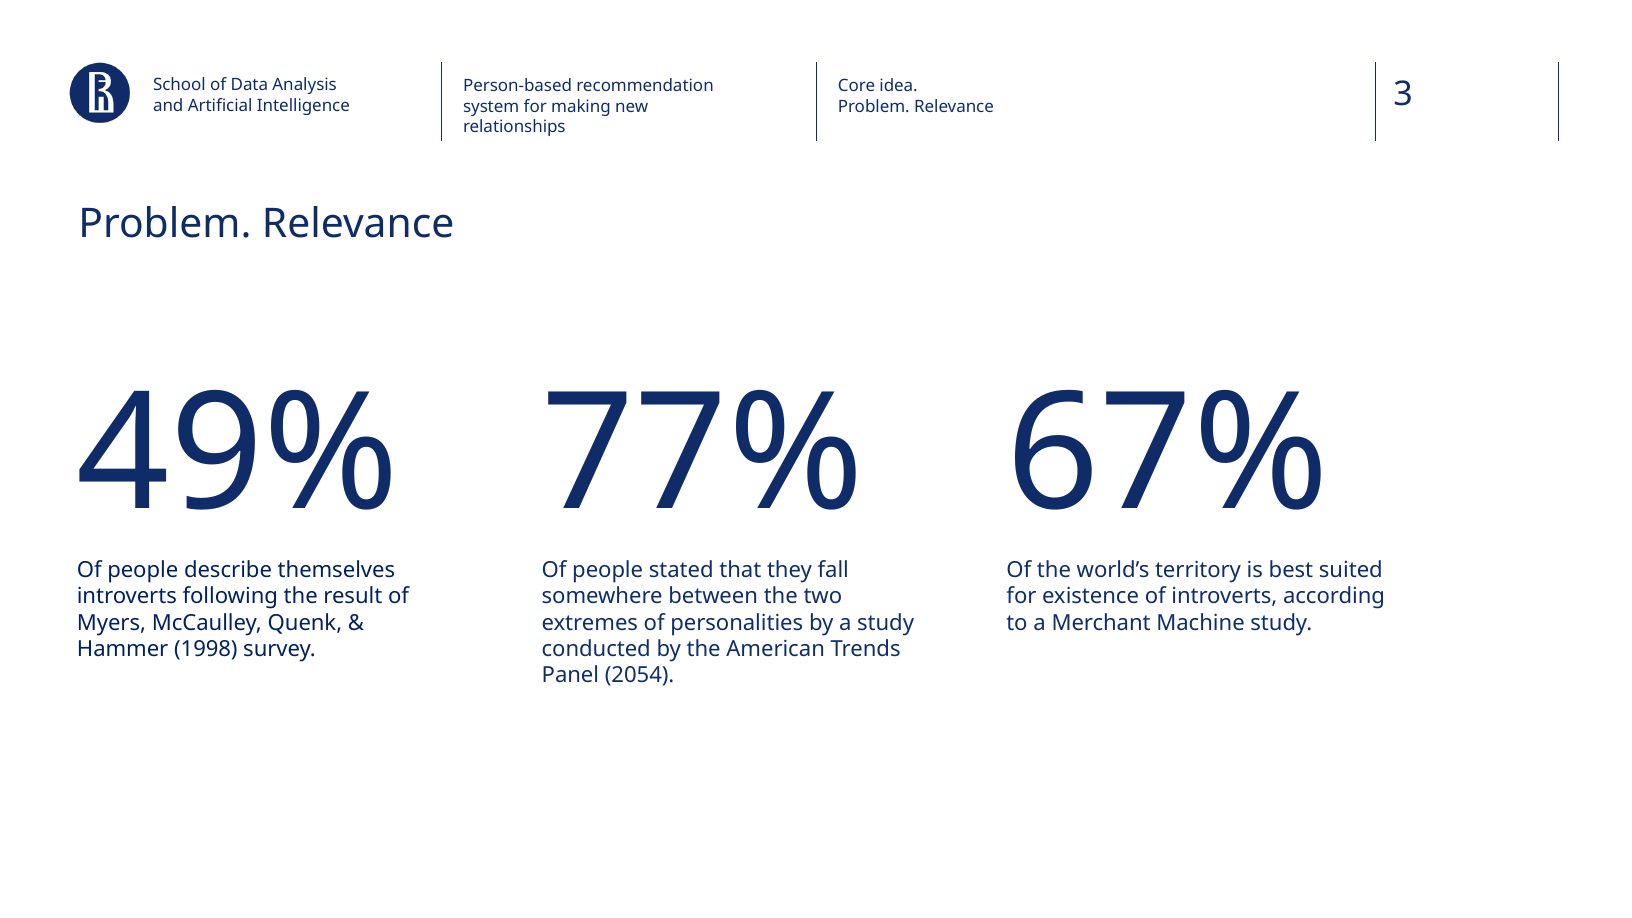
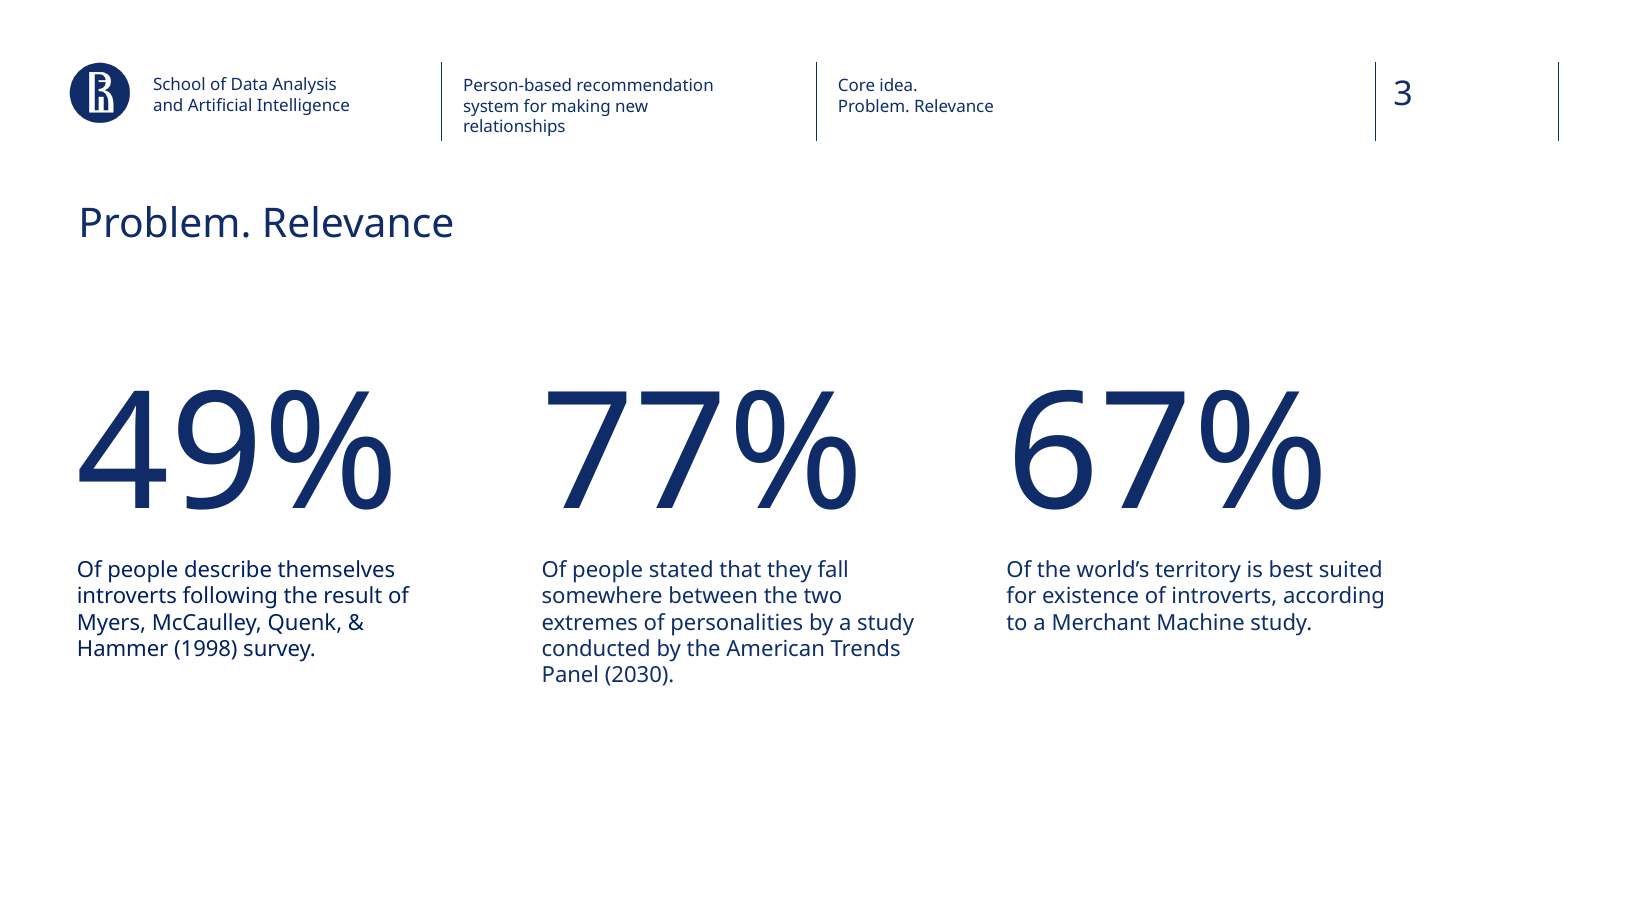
2054: 2054 -> 2030 (640, 676)
